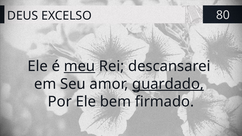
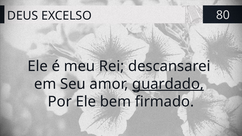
meu underline: present -> none (79, 66)
